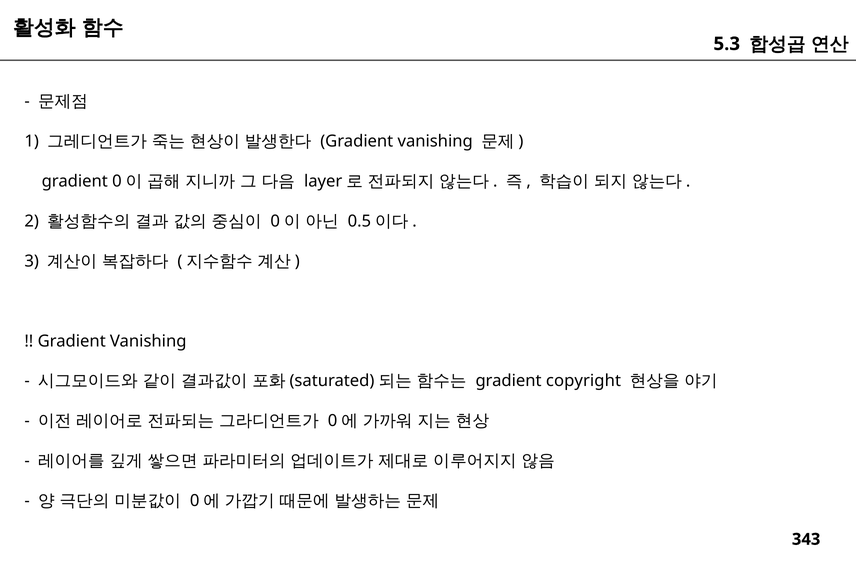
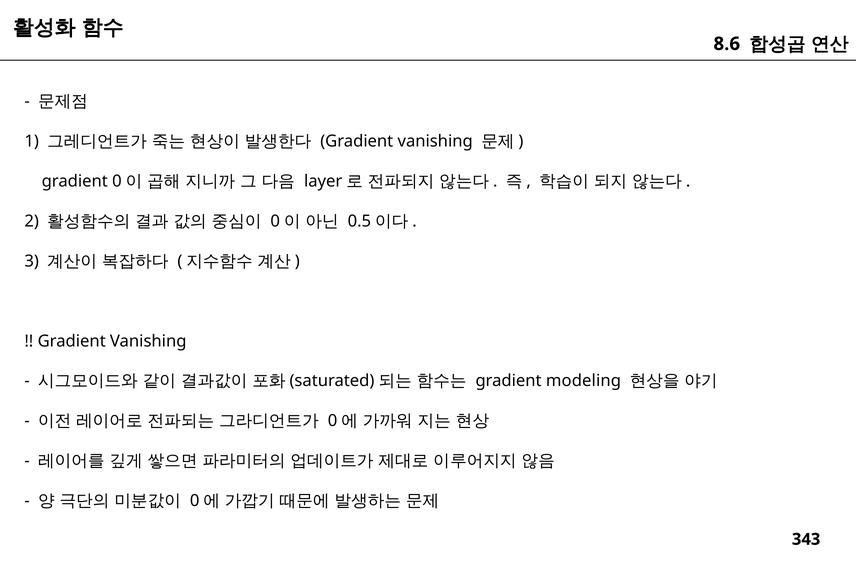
5.3: 5.3 -> 8.6 (727, 44)
copyright: copyright -> modeling (583, 381)
